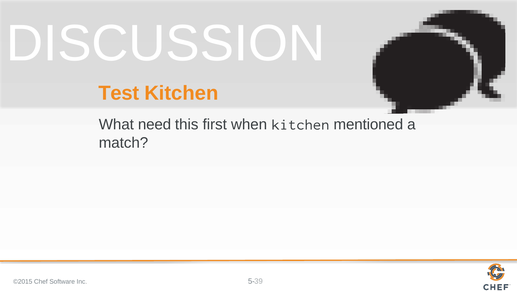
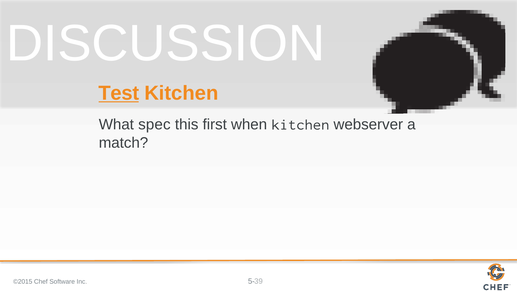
Test underline: none -> present (119, 93)
need: need -> spec (154, 124)
mentioned: mentioned -> webserver (368, 124)
